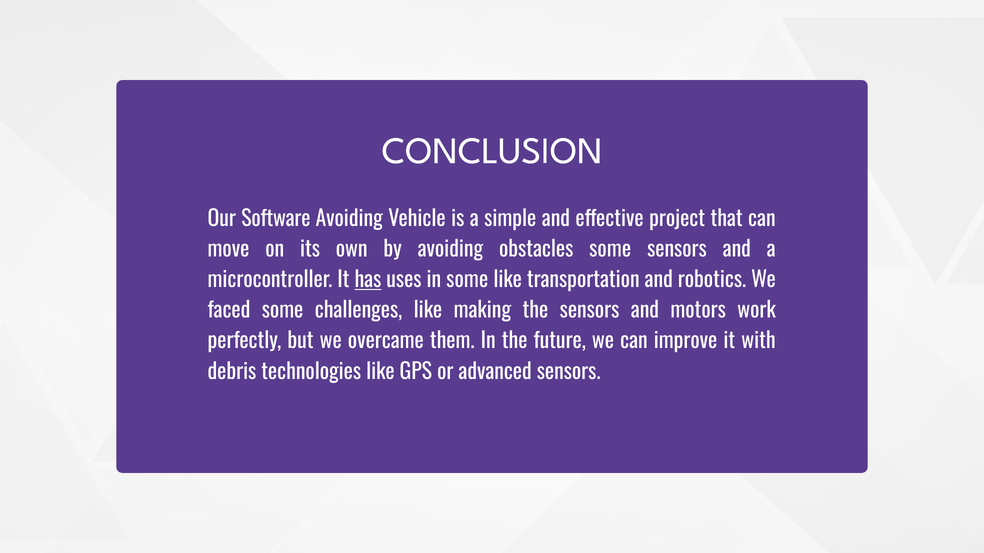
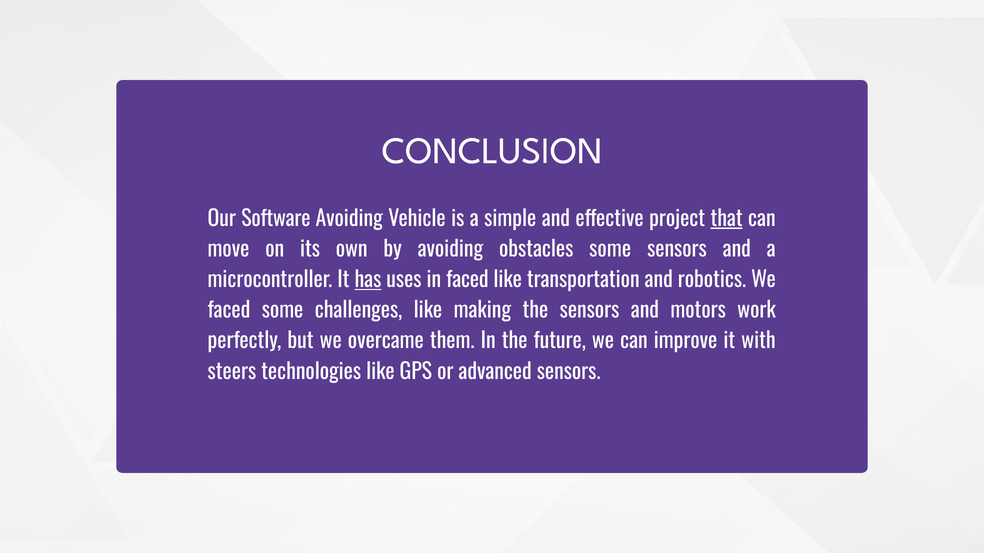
that underline: none -> present (727, 219)
in some: some -> faced (467, 280)
debris: debris -> steers (232, 372)
